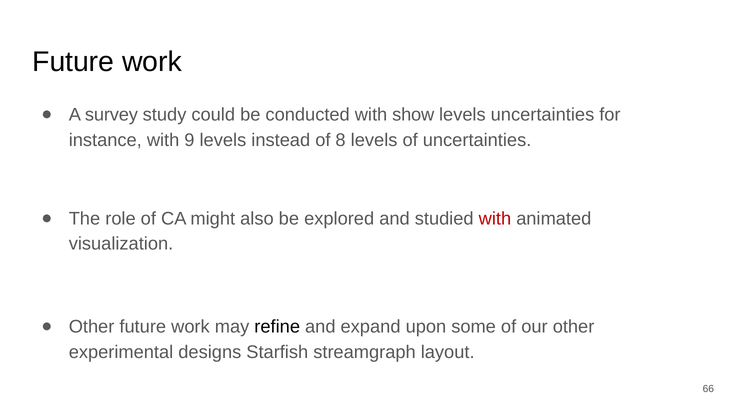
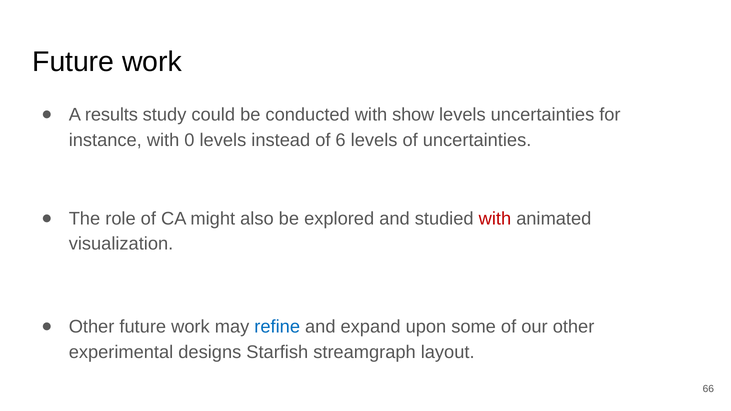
survey: survey -> results (111, 115)
9: 9 -> 0 (189, 140)
8: 8 -> 6 (341, 140)
refine colour: black -> blue (277, 327)
